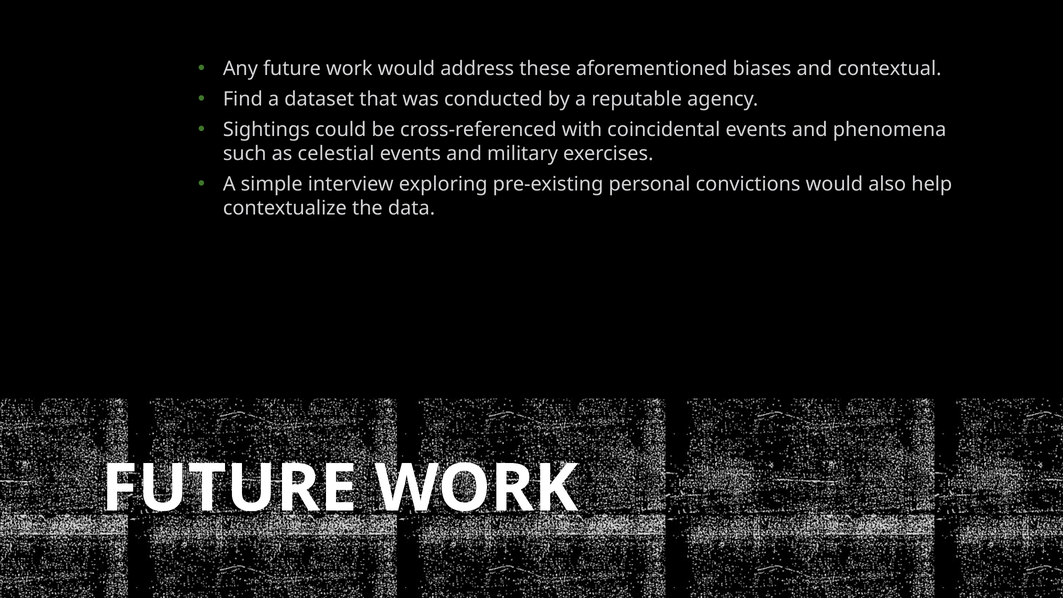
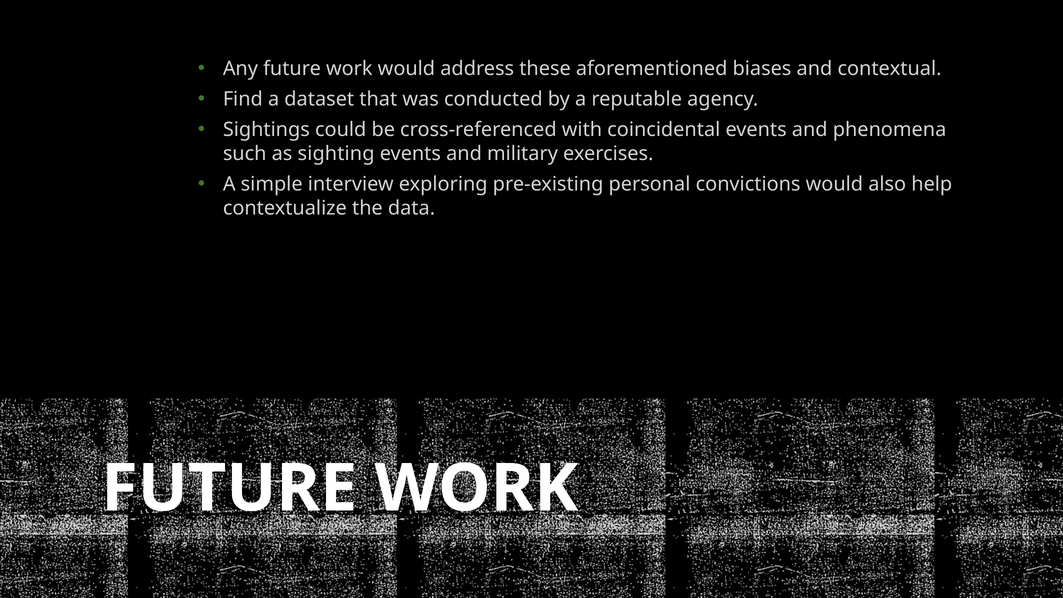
celestial: celestial -> sighting (336, 154)
